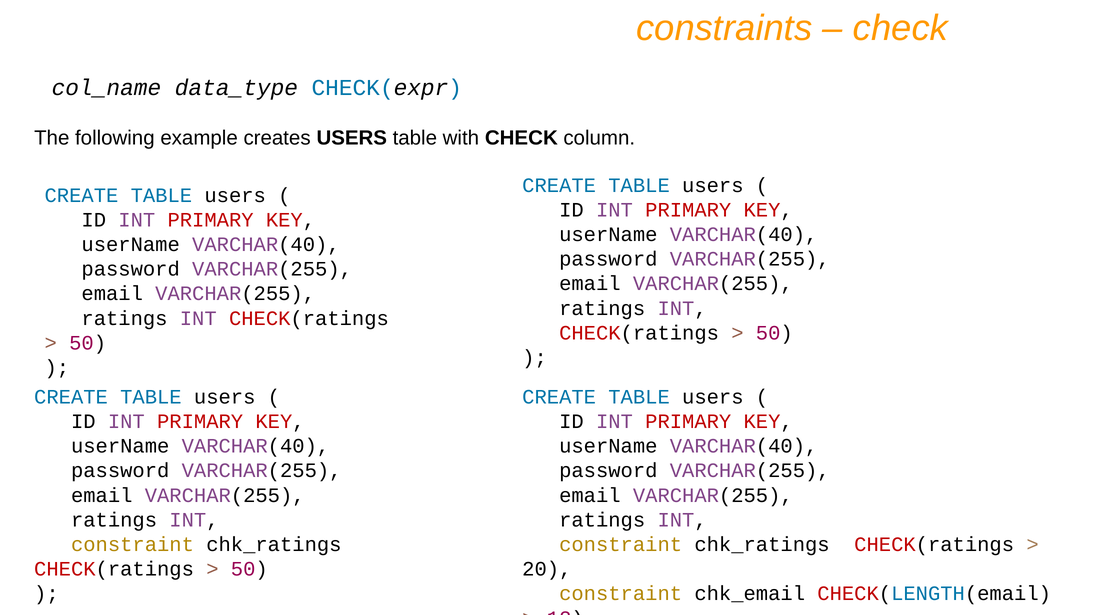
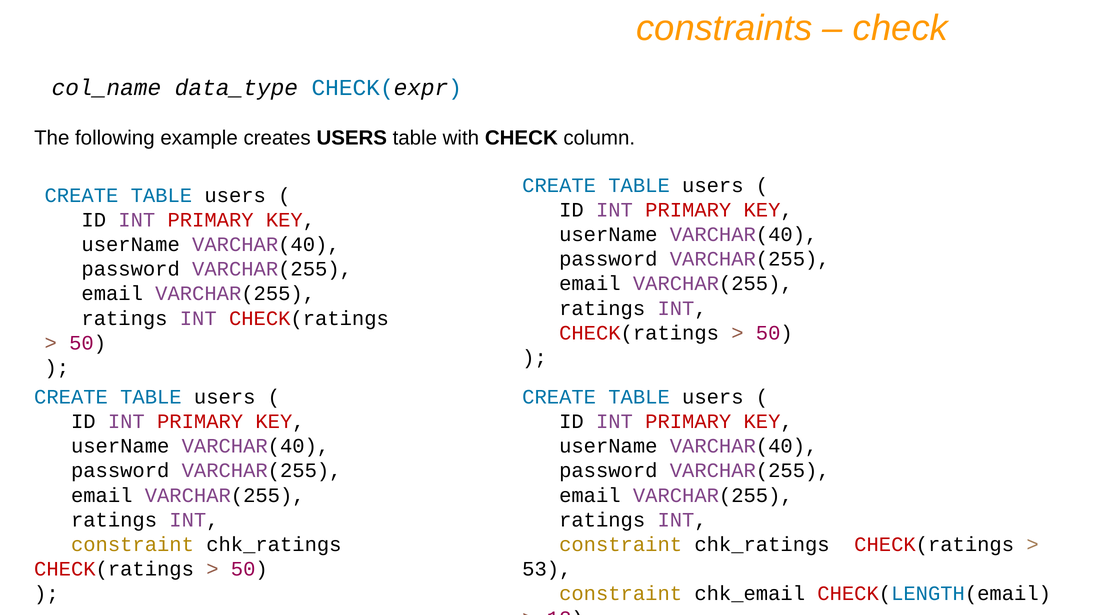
20: 20 -> 53 (547, 569)
